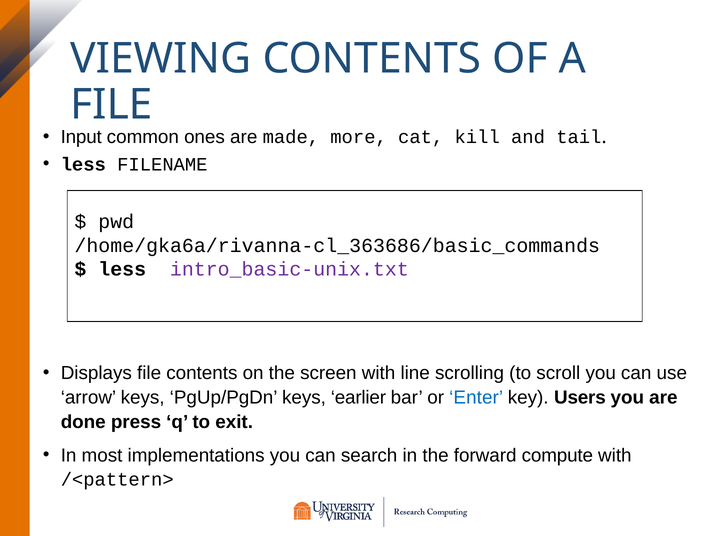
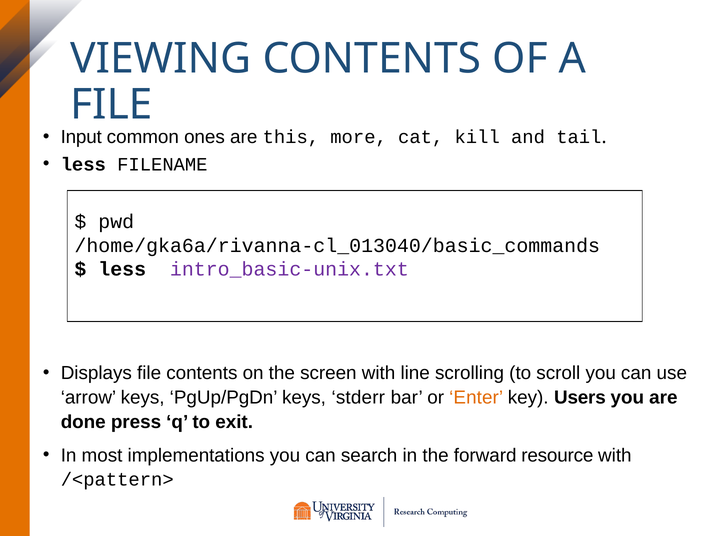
made: made -> this (291, 137)
/home/gka6a/rivanna-cl_363686/basic_commands: /home/gka6a/rivanna-cl_363686/basic_commands -> /home/gka6a/rivanna-cl_013040/basic_commands (337, 246)
earlier: earlier -> stderr (358, 398)
Enter colour: blue -> orange (476, 398)
compute: compute -> resource (557, 456)
